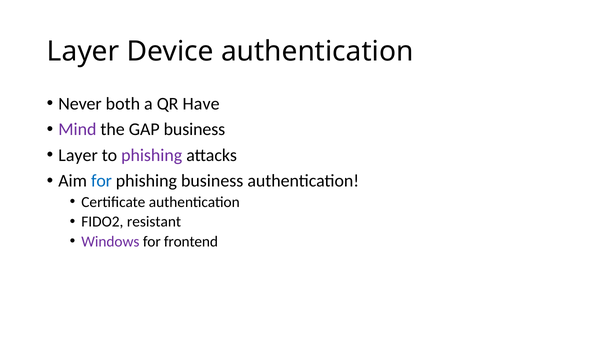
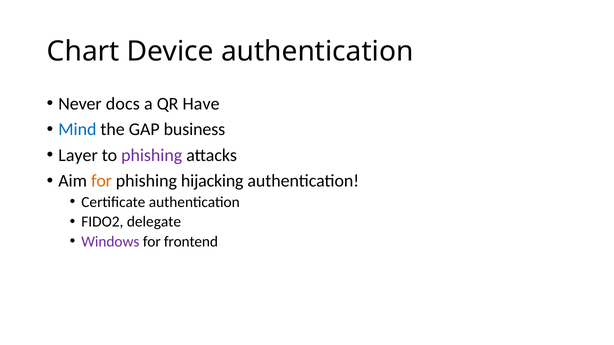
Layer: Layer -> Chart (83, 52)
both: both -> docs (123, 104)
Mind colour: purple -> blue (77, 130)
for colour: blue -> orange (102, 181)
phishing business: business -> hijacking (212, 181)
resistant: resistant -> delegate (154, 222)
